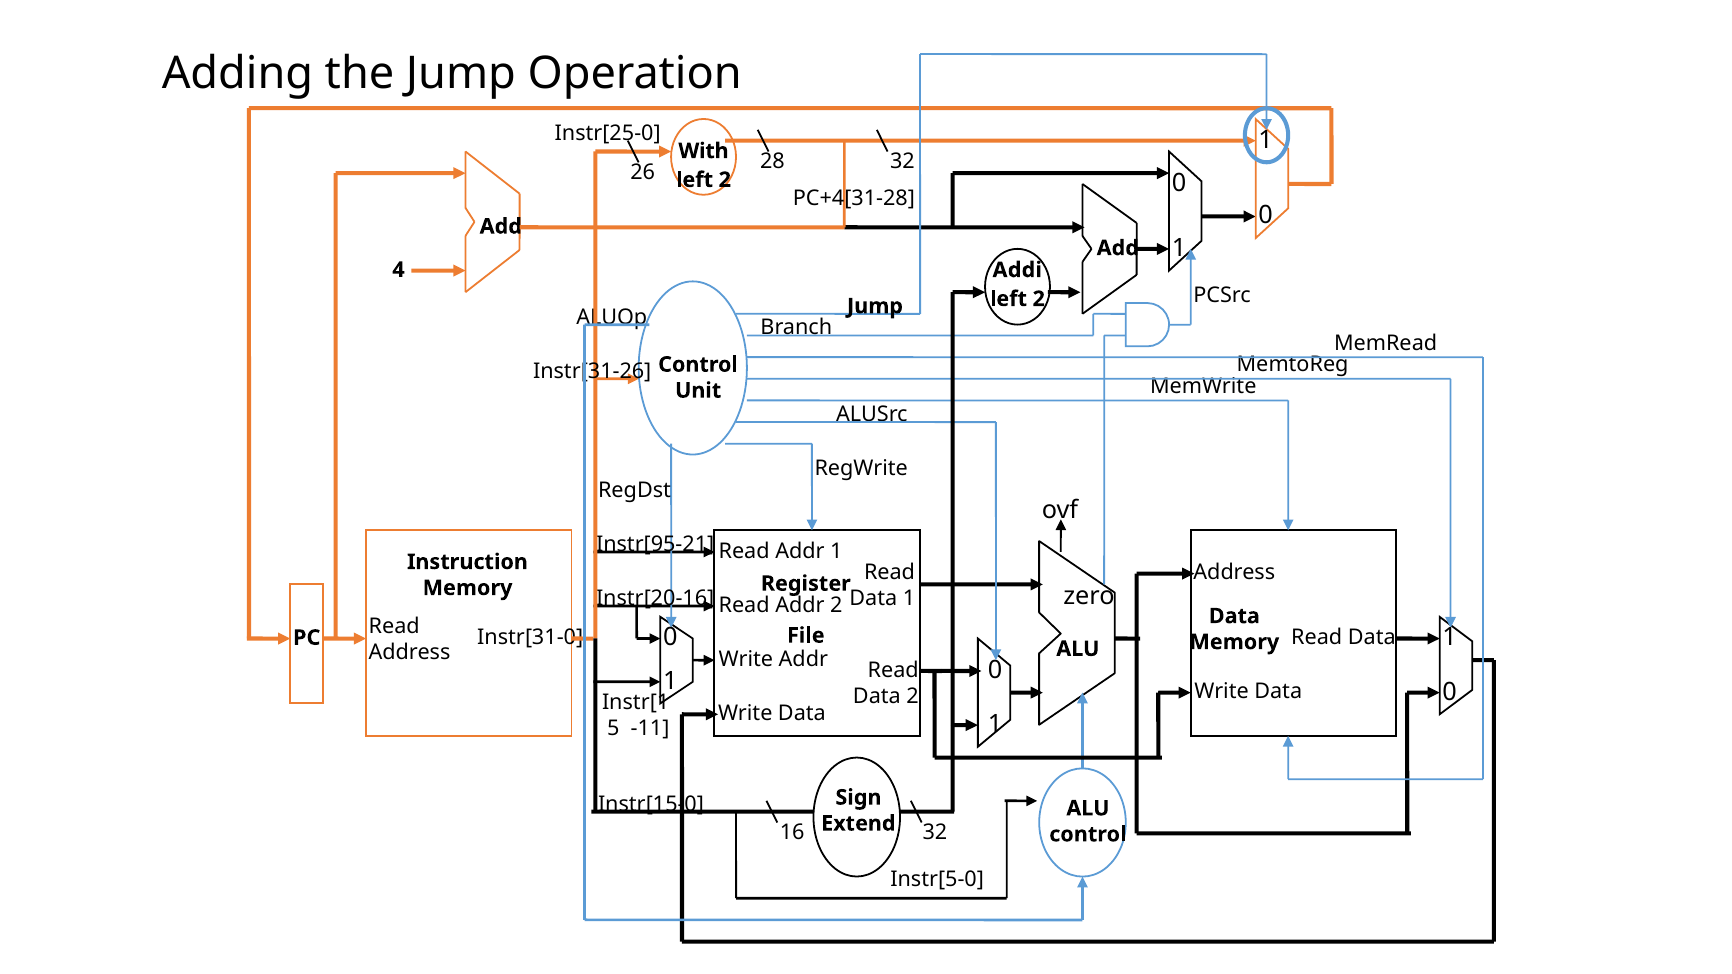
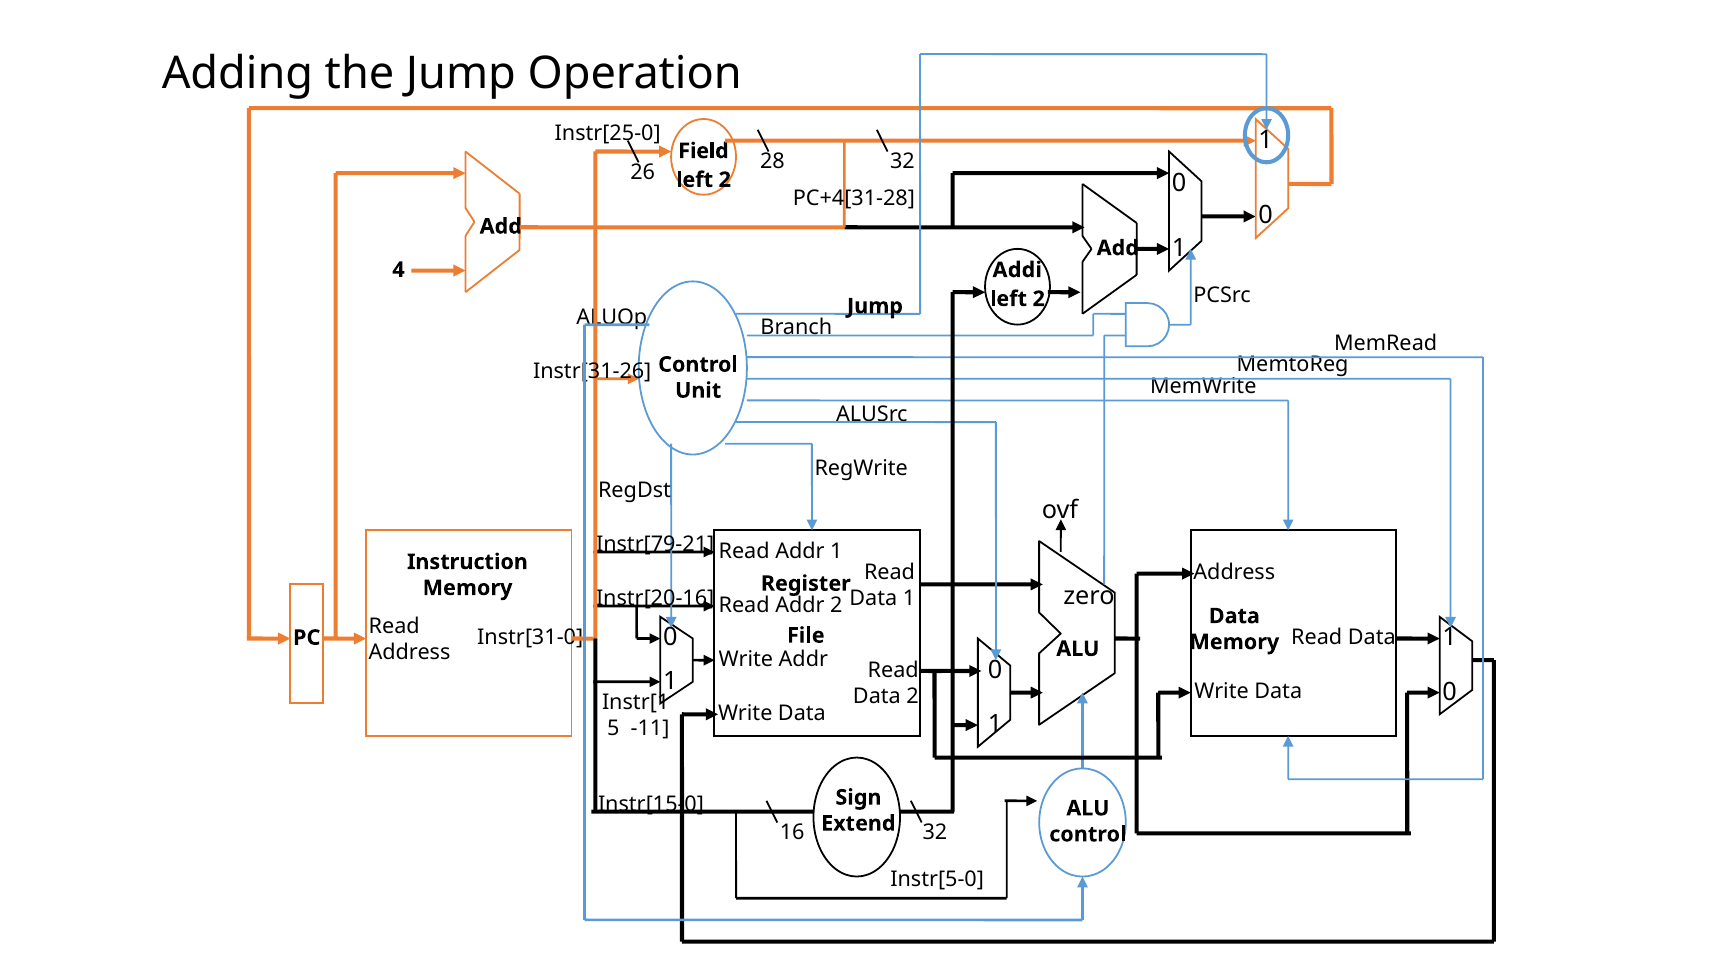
With: With -> Field (704, 151)
Instr[95-21: Instr[95-21 -> Instr[79-21 (655, 544)
